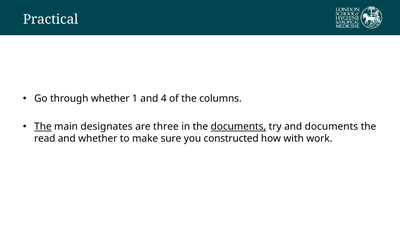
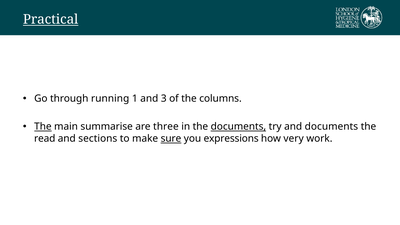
Practical underline: none -> present (51, 20)
through whether: whether -> running (110, 99)
4: 4 -> 3 (164, 99)
designates: designates -> summarise (107, 127)
and whether: whether -> sections (98, 139)
sure underline: none -> present (171, 139)
constructed: constructed -> expressions (231, 139)
with: with -> very (294, 139)
